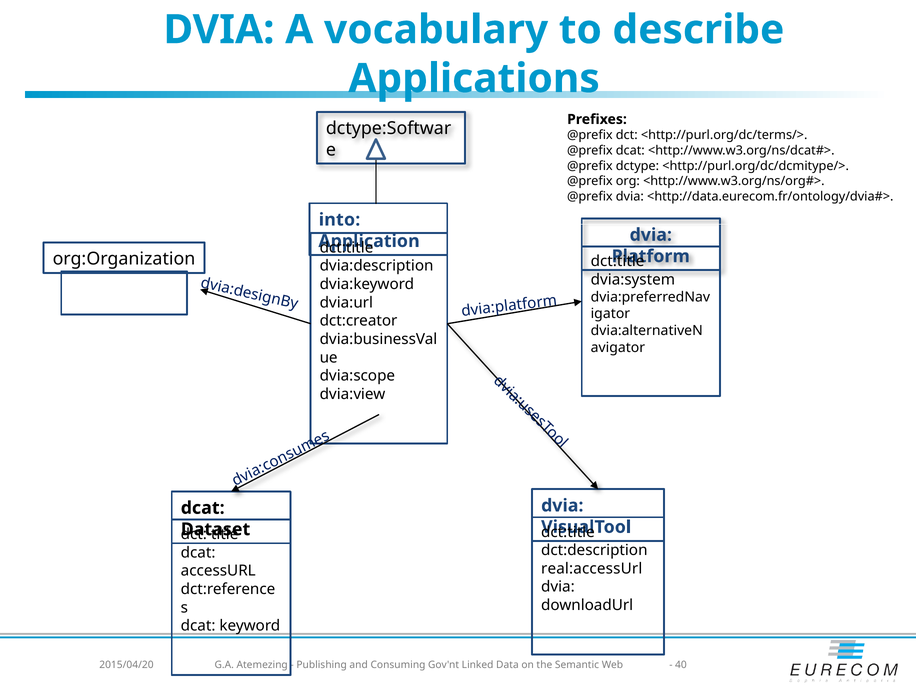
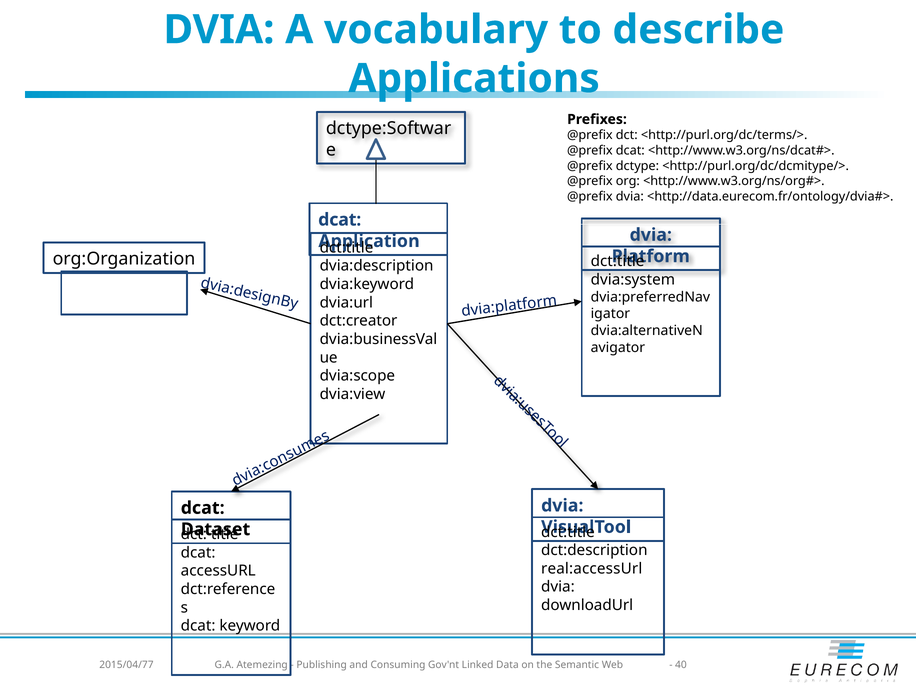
into: into -> dcat (340, 220)
2015/04/20: 2015/04/20 -> 2015/04/77 (126, 665)
